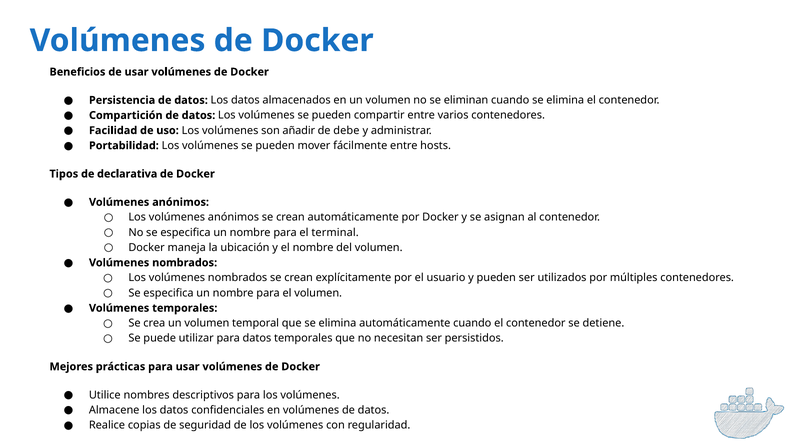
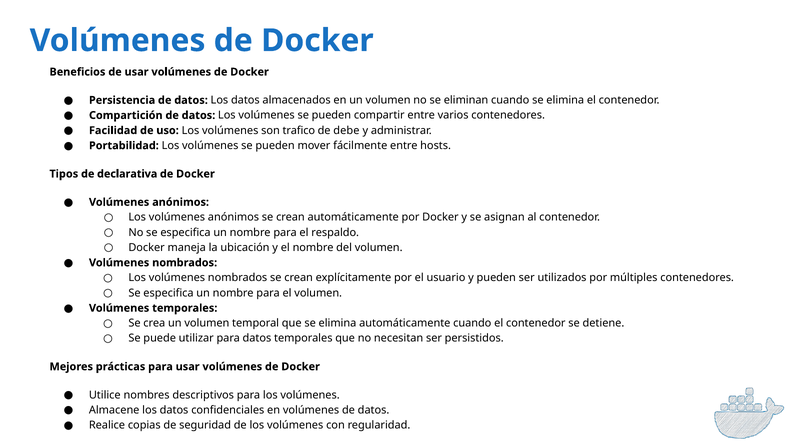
añadir: añadir -> trafico (299, 131)
terminal: terminal -> respaldo (335, 233)
